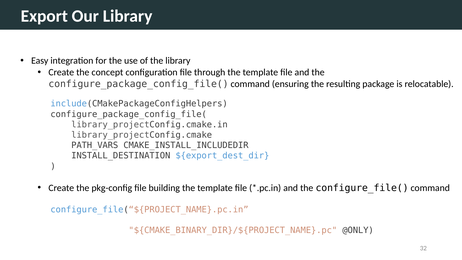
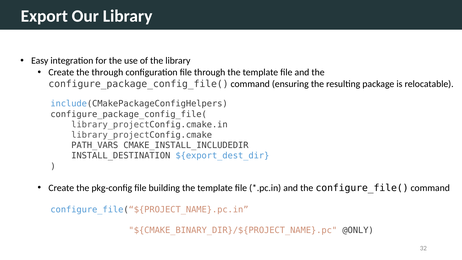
the concept: concept -> through (107, 72)
